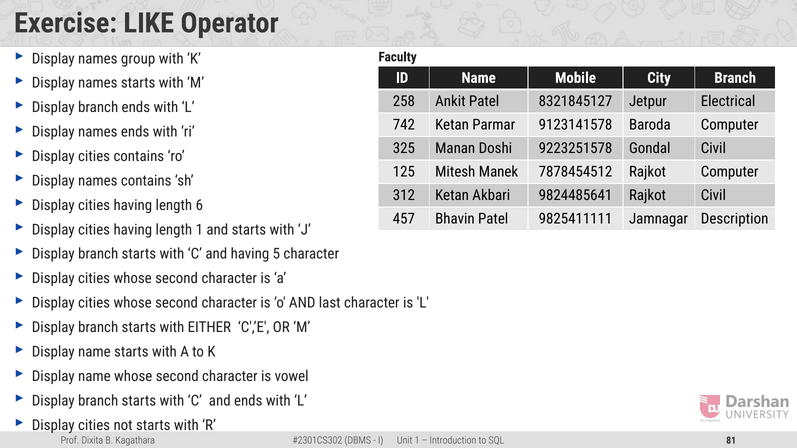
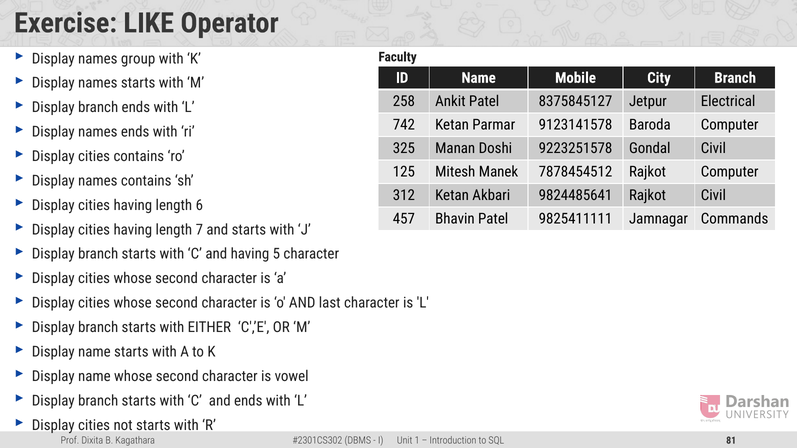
8321845127: 8321845127 -> 8375845127 (576, 101)
Description: Description -> Commands (735, 219)
length 1: 1 -> 7 (199, 230)
